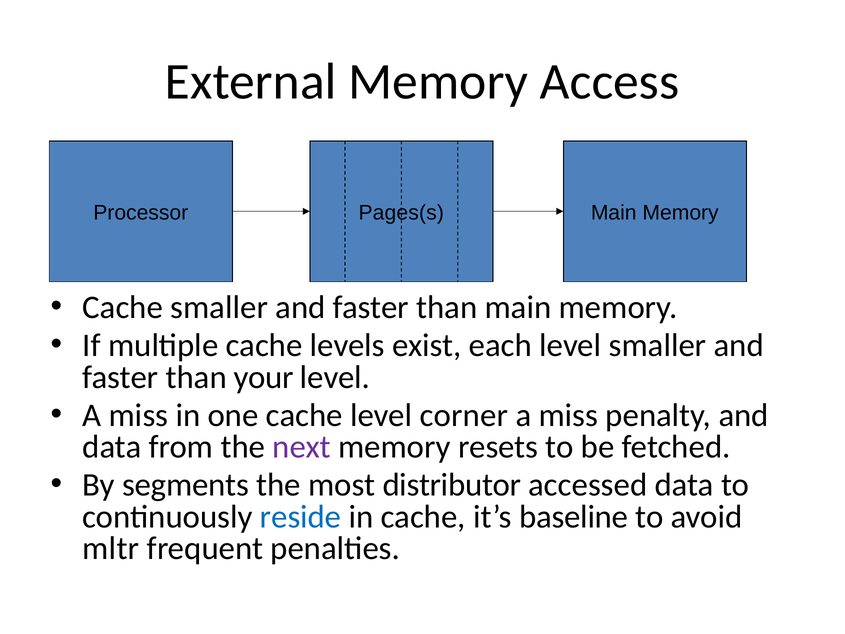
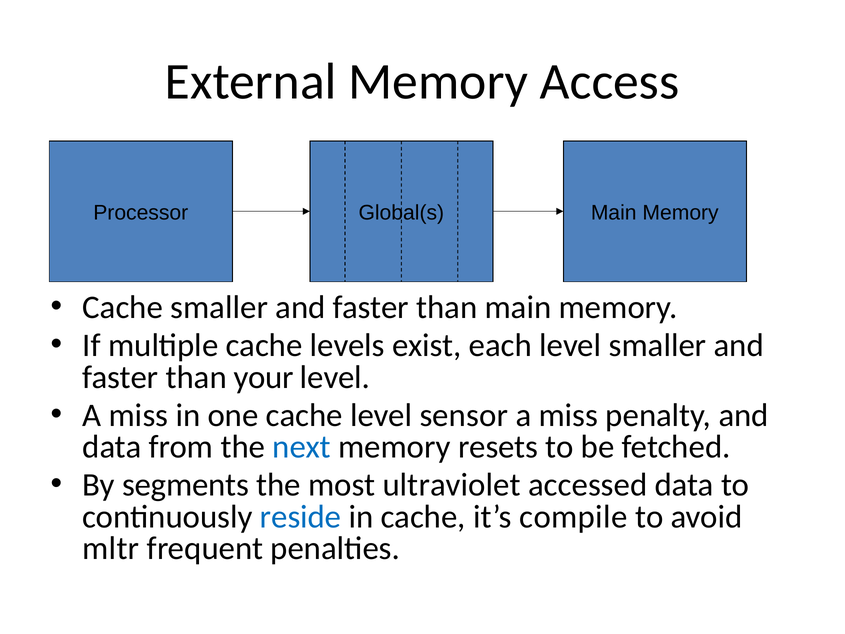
Pages(s: Pages(s -> Global(s (401, 213)
corner: corner -> sensor (464, 415)
next colour: purple -> blue (302, 447)
distributor: distributor -> ultraviolet (452, 485)
baseline: baseline -> compile (573, 517)
